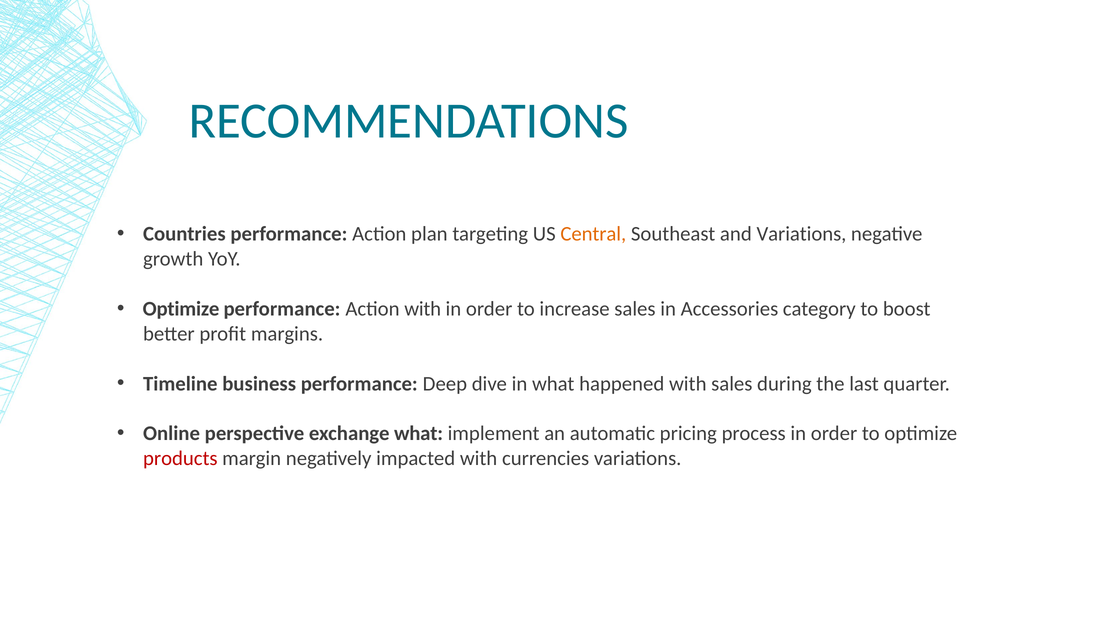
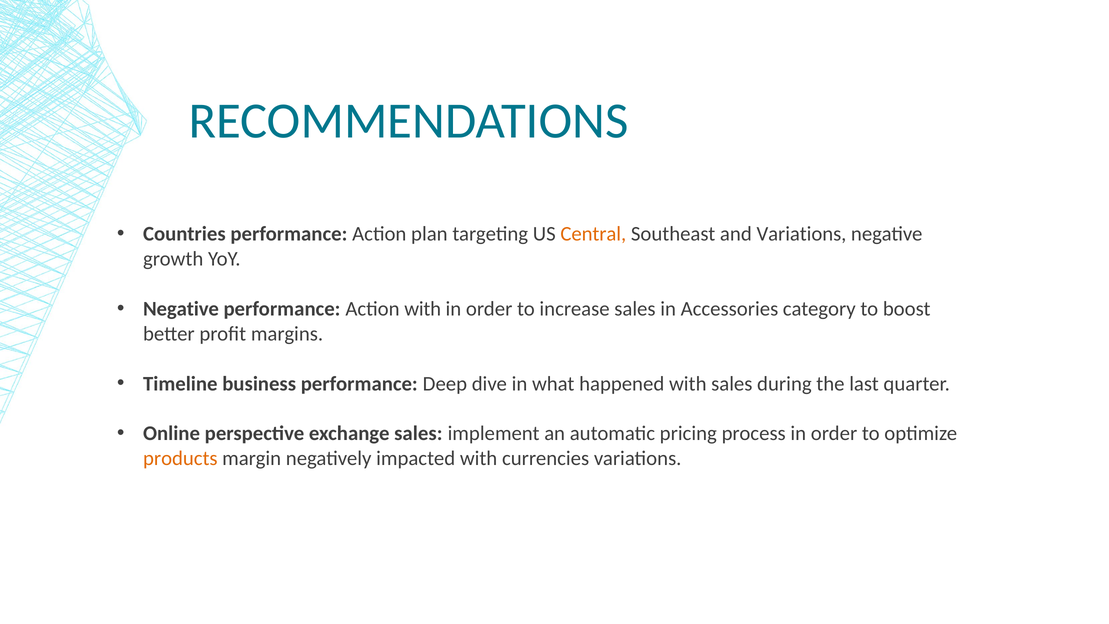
Optimize: Optimize -> Negative (181, 309)
exchange what: what -> sales (418, 433)
products colour: red -> orange (180, 458)
